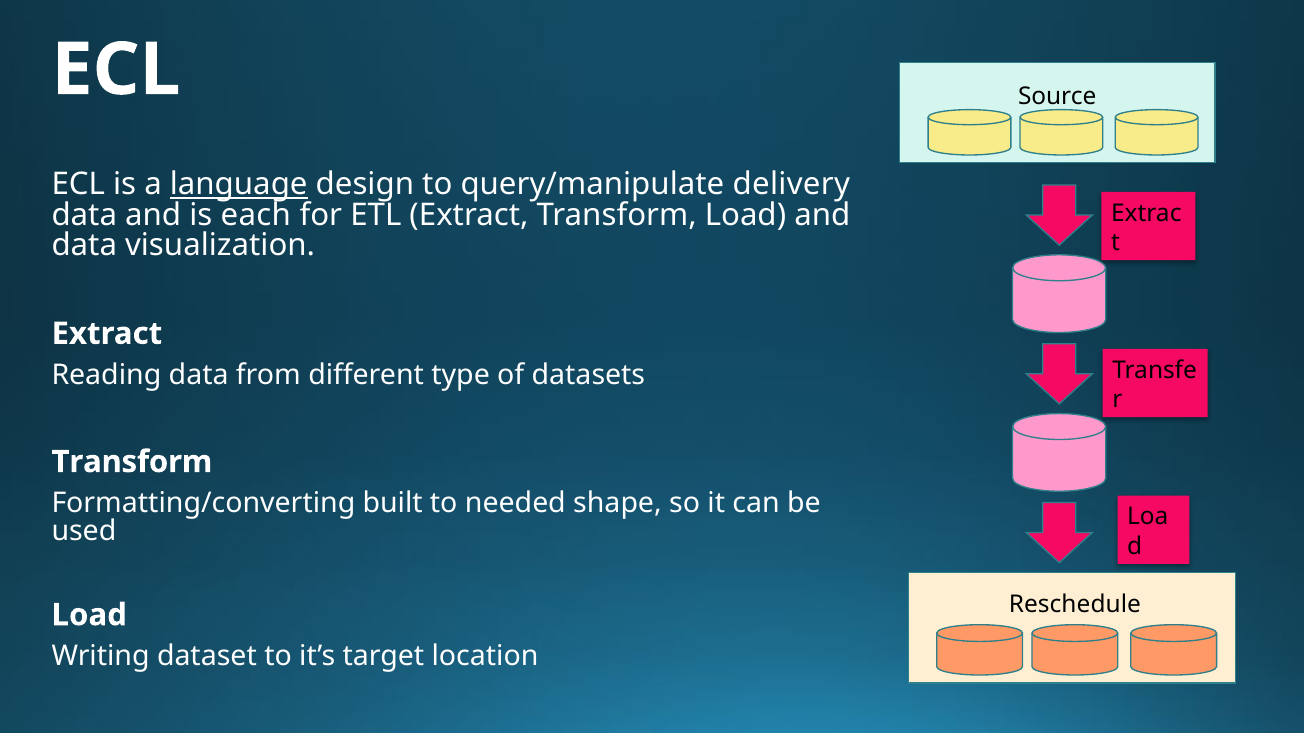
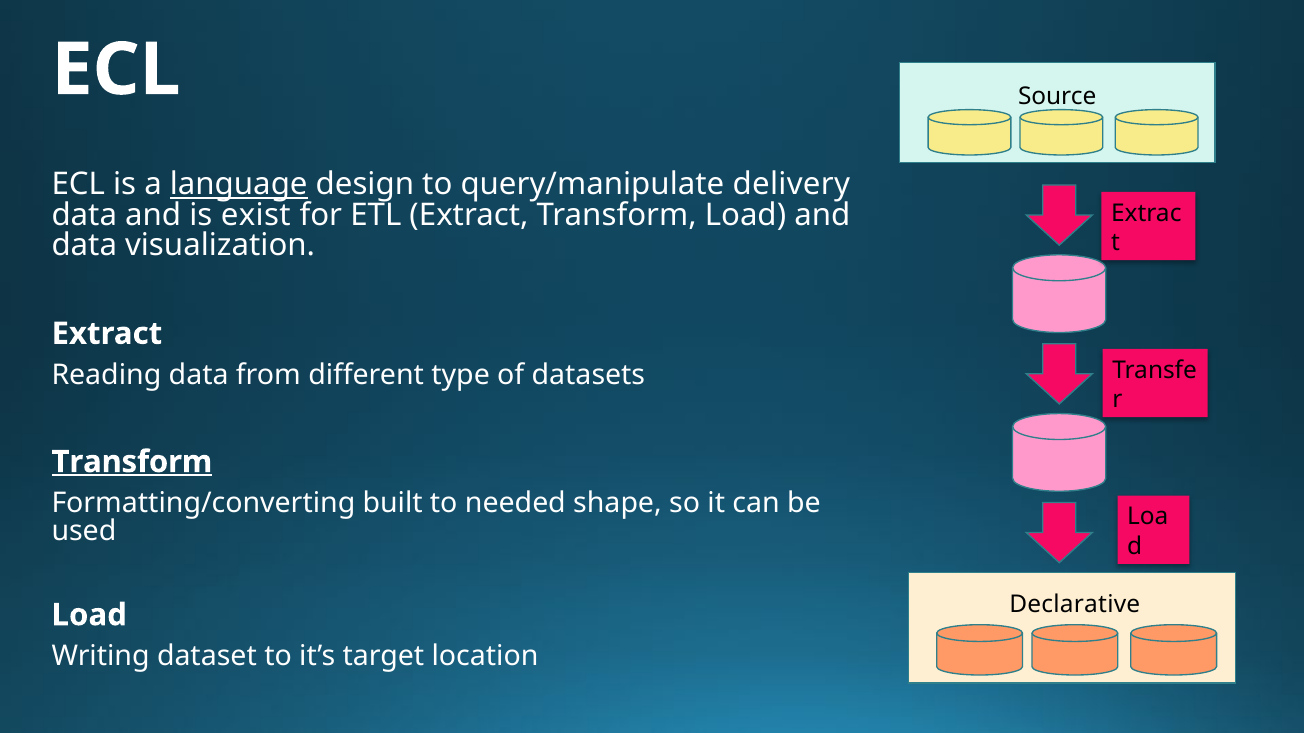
each: each -> exist (256, 215)
Transform underline: none -> present (132, 462)
Reschedule: Reschedule -> Declarative (1075, 605)
